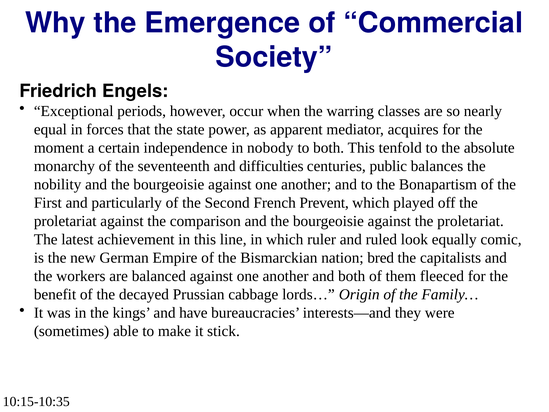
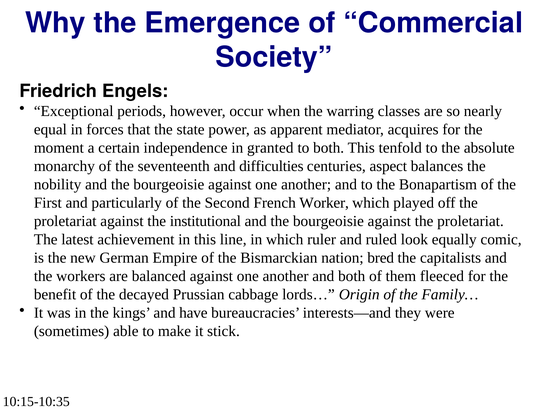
nobody: nobody -> granted (270, 148)
public: public -> aspect (388, 166)
Prevent: Prevent -> Worker (324, 203)
comparison: comparison -> institutional (205, 221)
